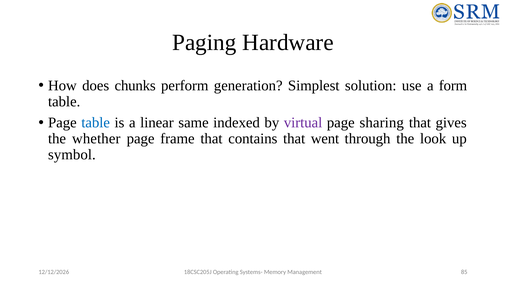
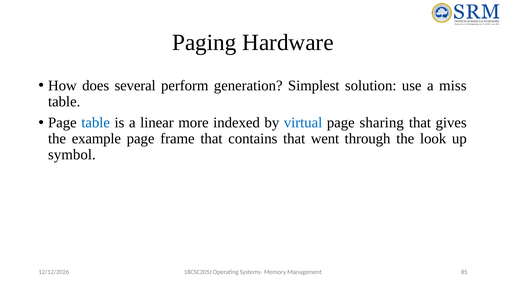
chunks: chunks -> several (135, 86)
form: form -> miss (453, 86)
same: same -> more (194, 123)
virtual colour: purple -> blue (303, 123)
whether: whether -> example (96, 139)
